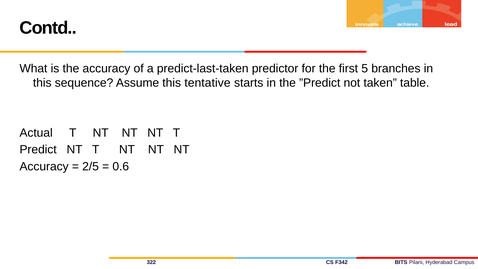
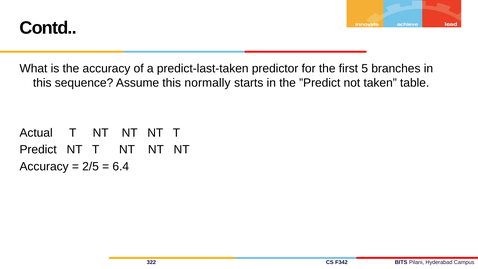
tentative: tentative -> normally (207, 83)
0.6: 0.6 -> 6.4 (121, 166)
